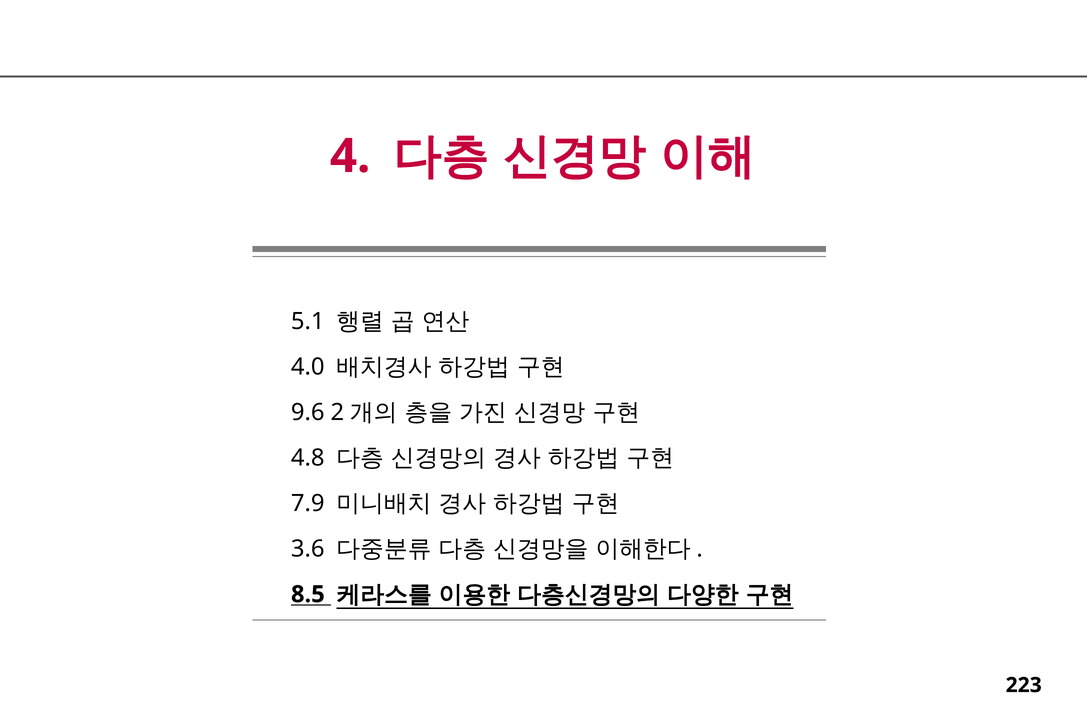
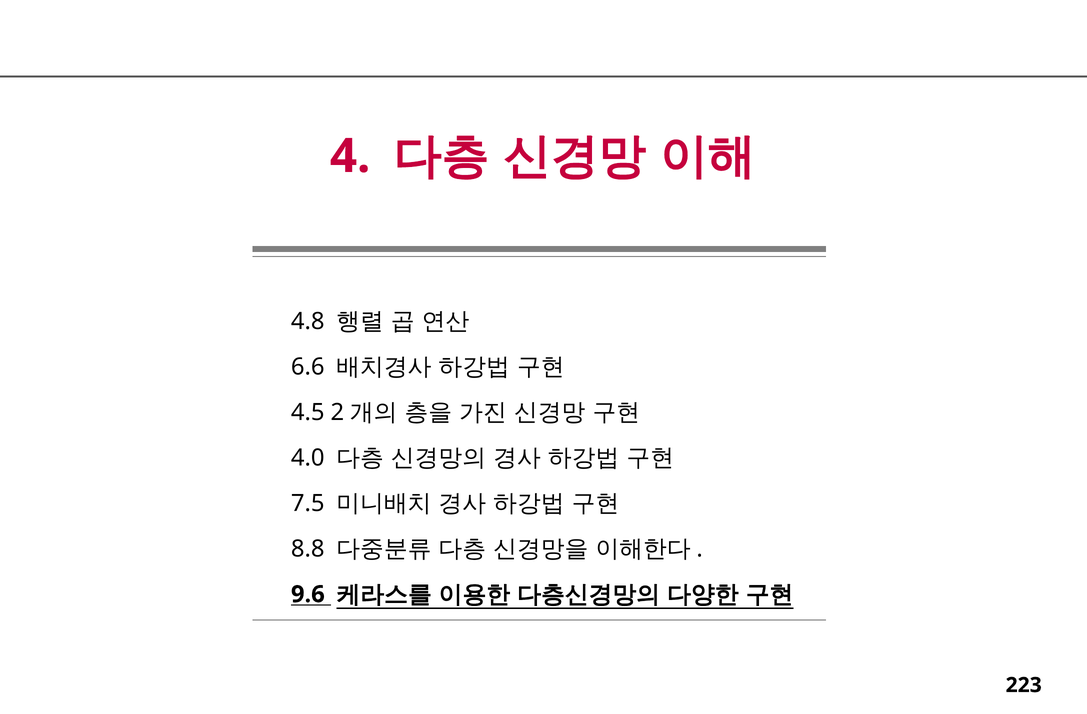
5.1: 5.1 -> 4.8 (308, 321)
4.0: 4.0 -> 6.6 (308, 367)
9.6: 9.6 -> 4.5 (308, 412)
4.8: 4.8 -> 4.0 (308, 458)
7.9: 7.9 -> 7.5 (308, 503)
3.6: 3.6 -> 8.8 (308, 549)
8.5: 8.5 -> 9.6 (308, 594)
